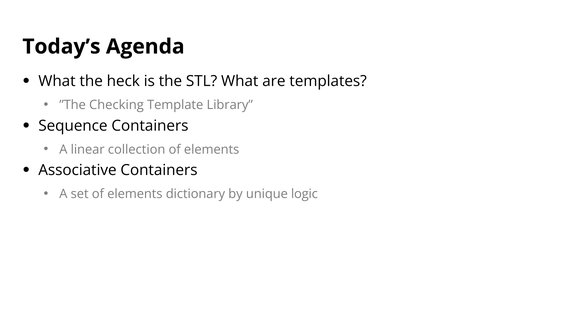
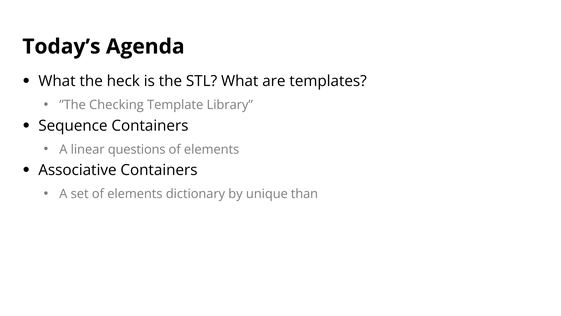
collection: collection -> questions (137, 149)
logic: logic -> than (304, 194)
